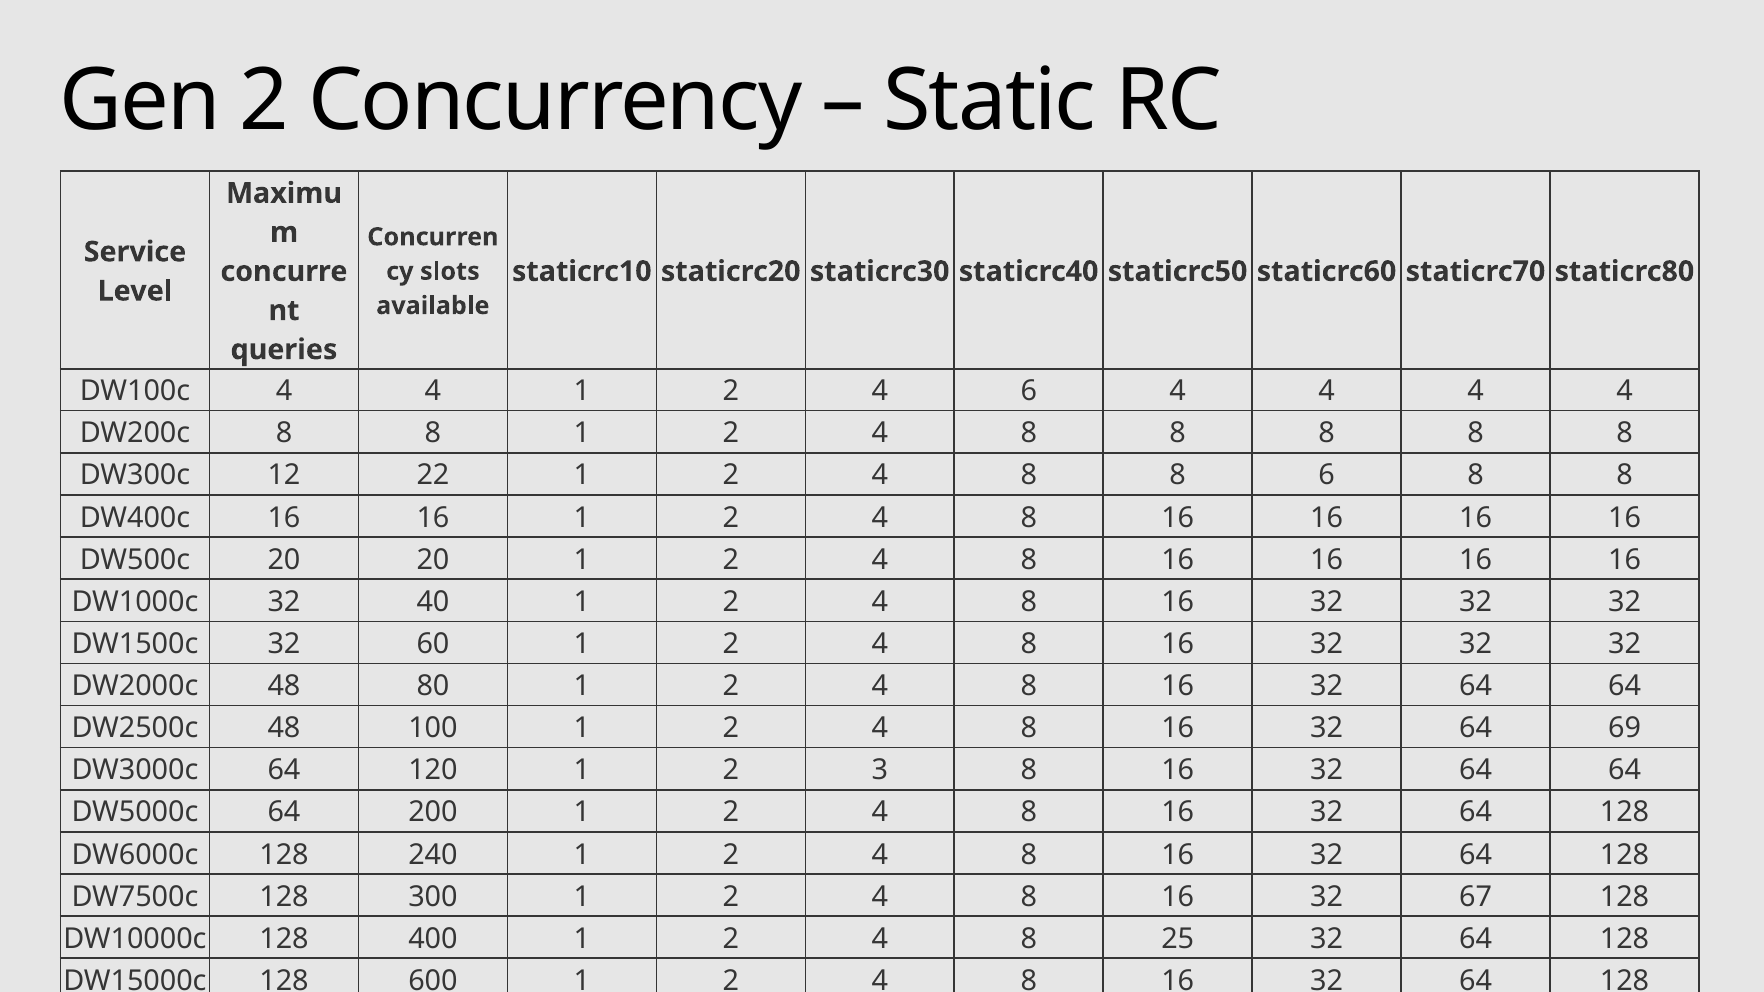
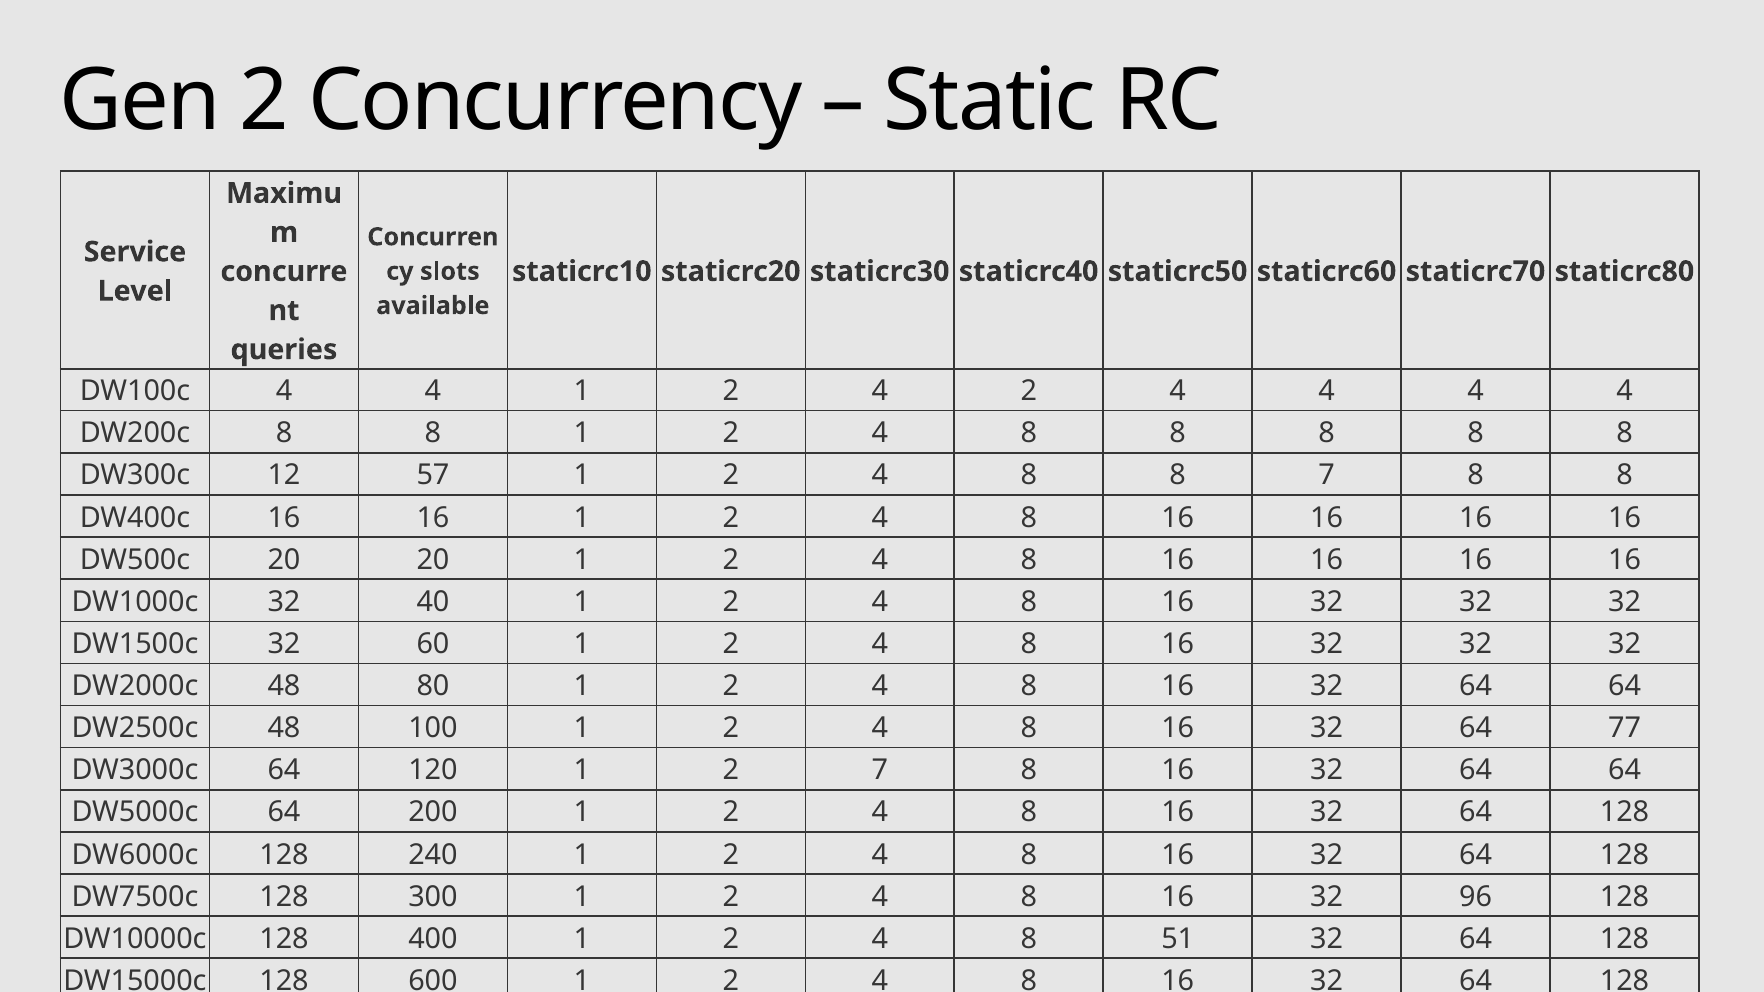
4 6: 6 -> 2 (1029, 391)
22: 22 -> 57 (433, 475)
8 6: 6 -> 7 (1327, 475)
69: 69 -> 77 (1625, 728)
2 3: 3 -> 7 (880, 770)
67: 67 -> 96 (1476, 897)
25: 25 -> 51 (1178, 939)
